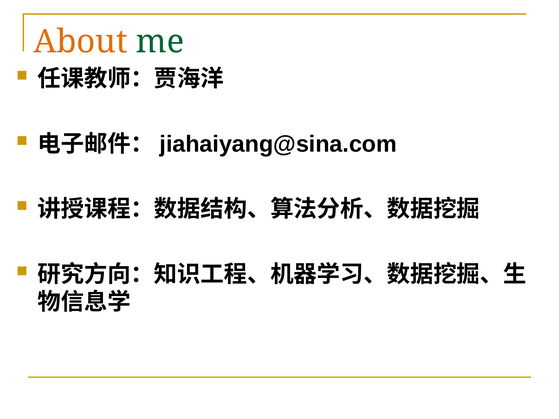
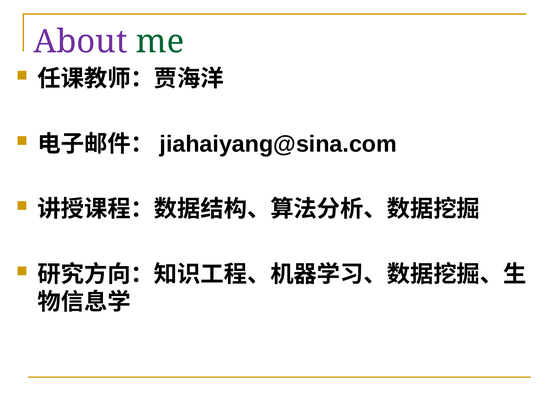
About colour: orange -> purple (81, 42)
